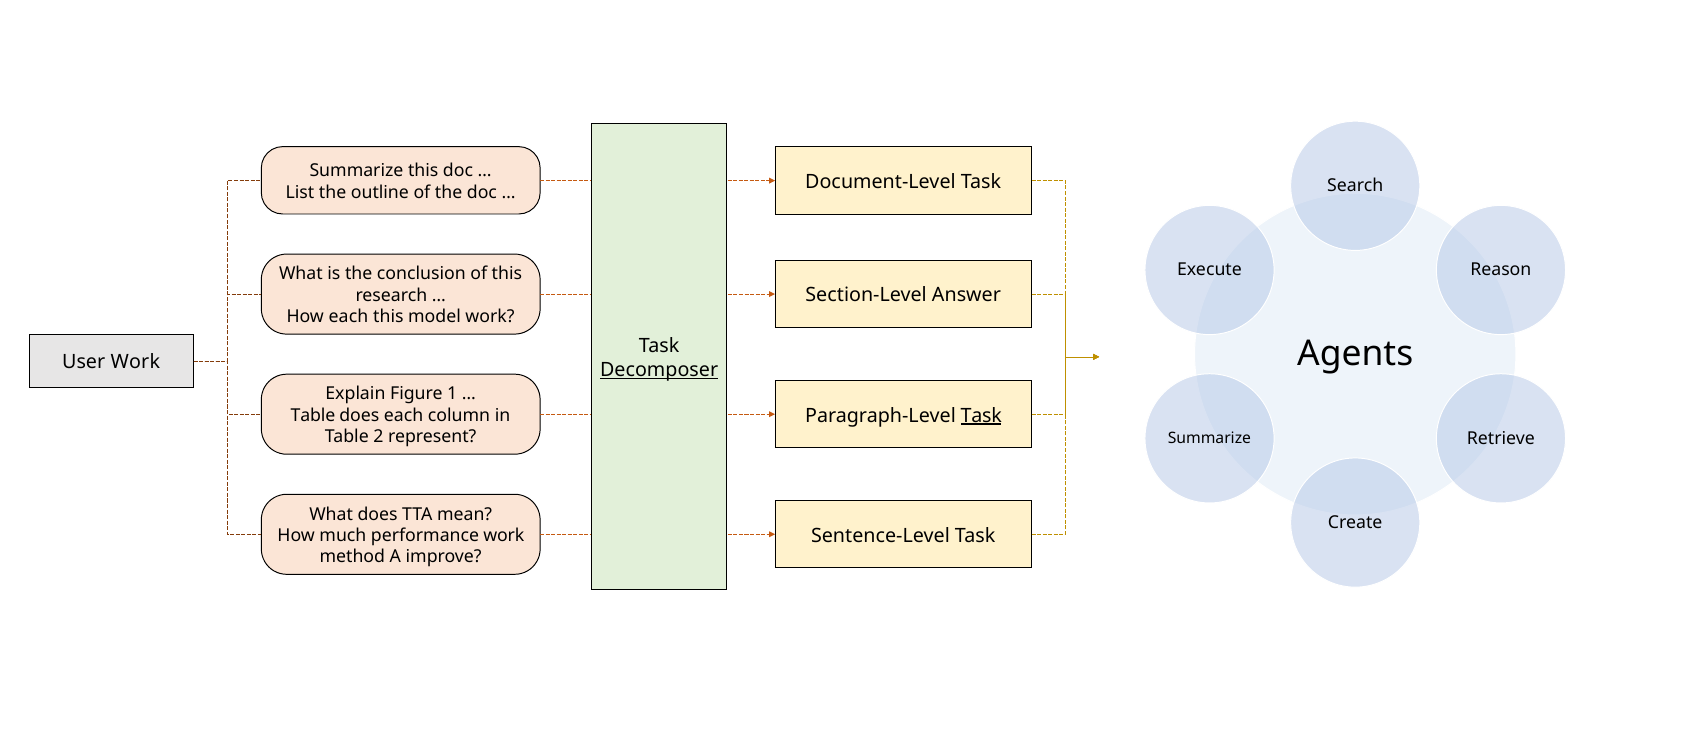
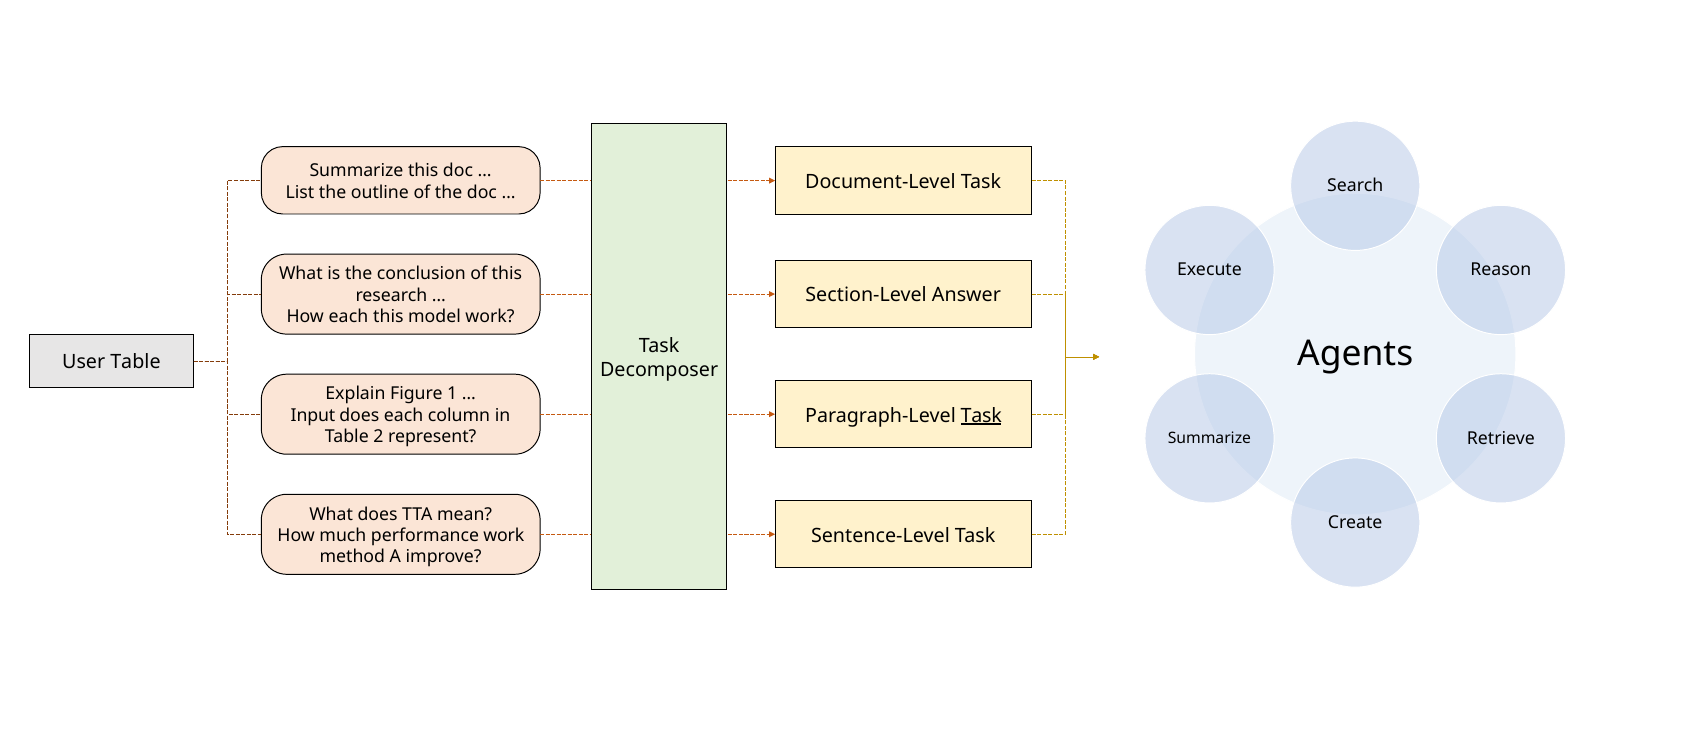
User Work: Work -> Table (135, 362)
Decomposer underline: present -> none (659, 370)
Table: Table -> Input (313, 415)
